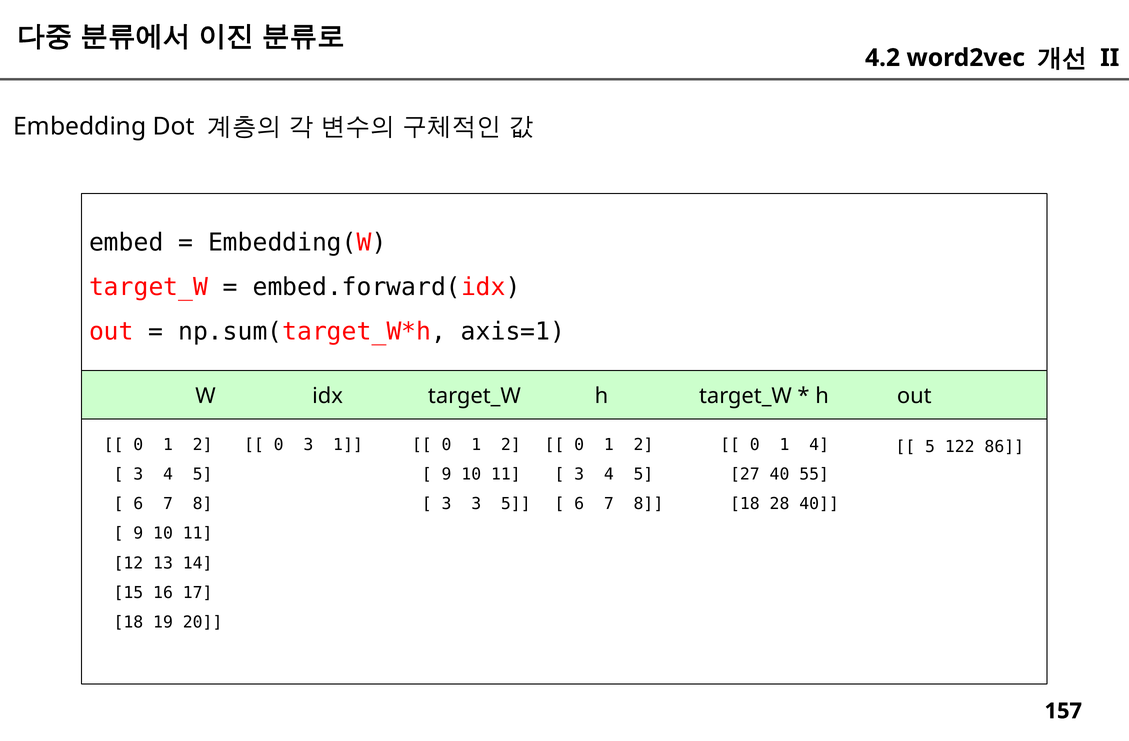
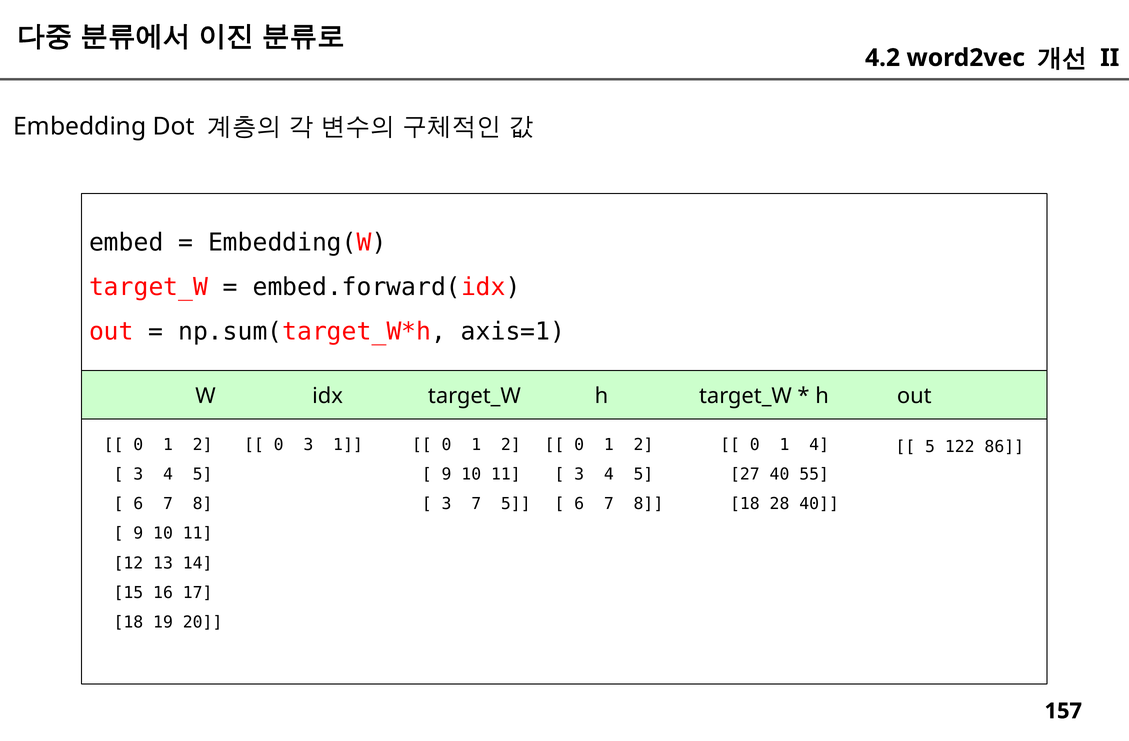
3 3: 3 -> 7 (476, 504)
